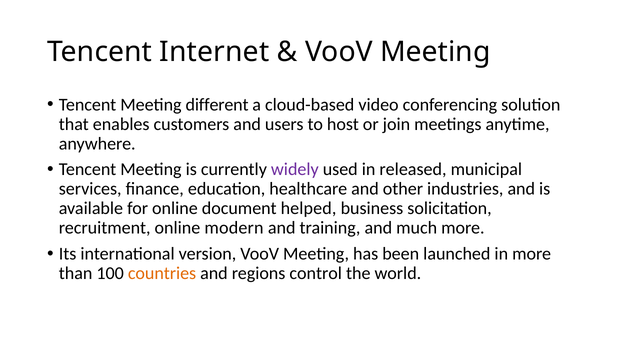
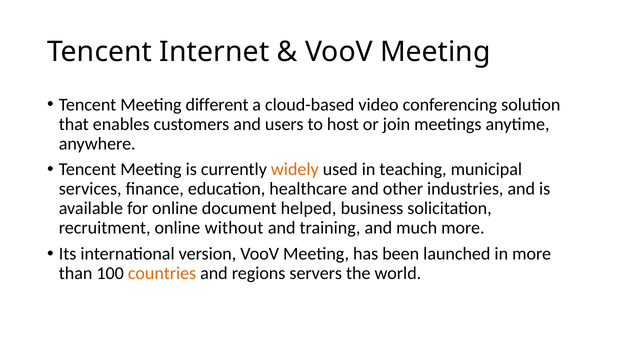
widely colour: purple -> orange (295, 170)
released: released -> teaching (413, 170)
modern: modern -> without (234, 228)
control: control -> servers (316, 274)
